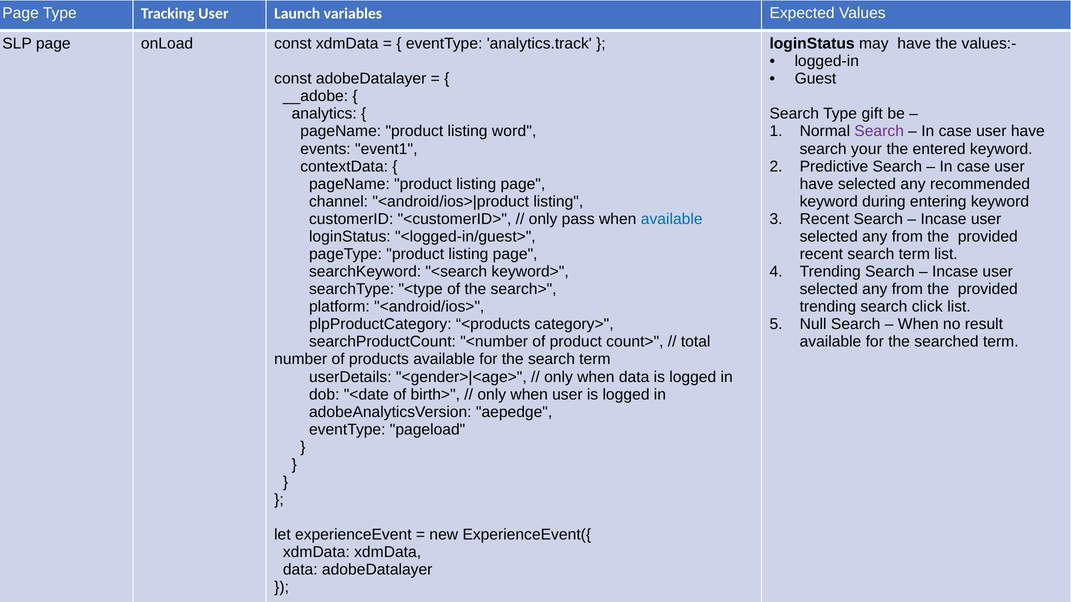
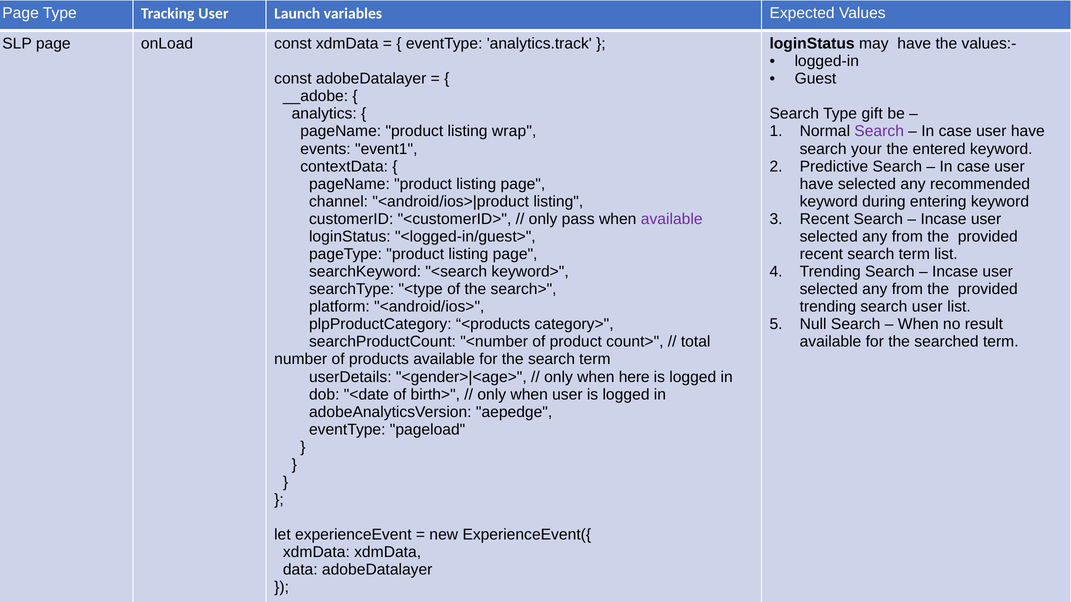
word: word -> wrap (514, 131)
available colour: blue -> purple (672, 219)
search click: click -> user (927, 307)
when data: data -> here (634, 377)
